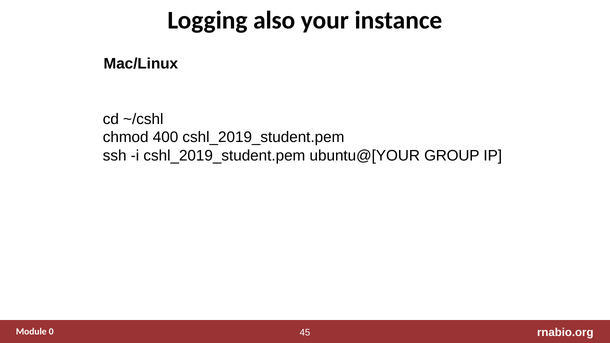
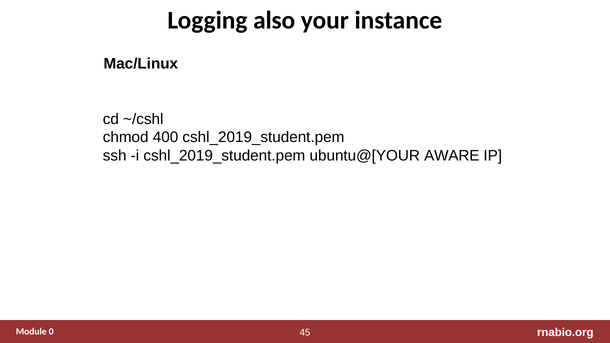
GROUP: GROUP -> AWARE (452, 156)
